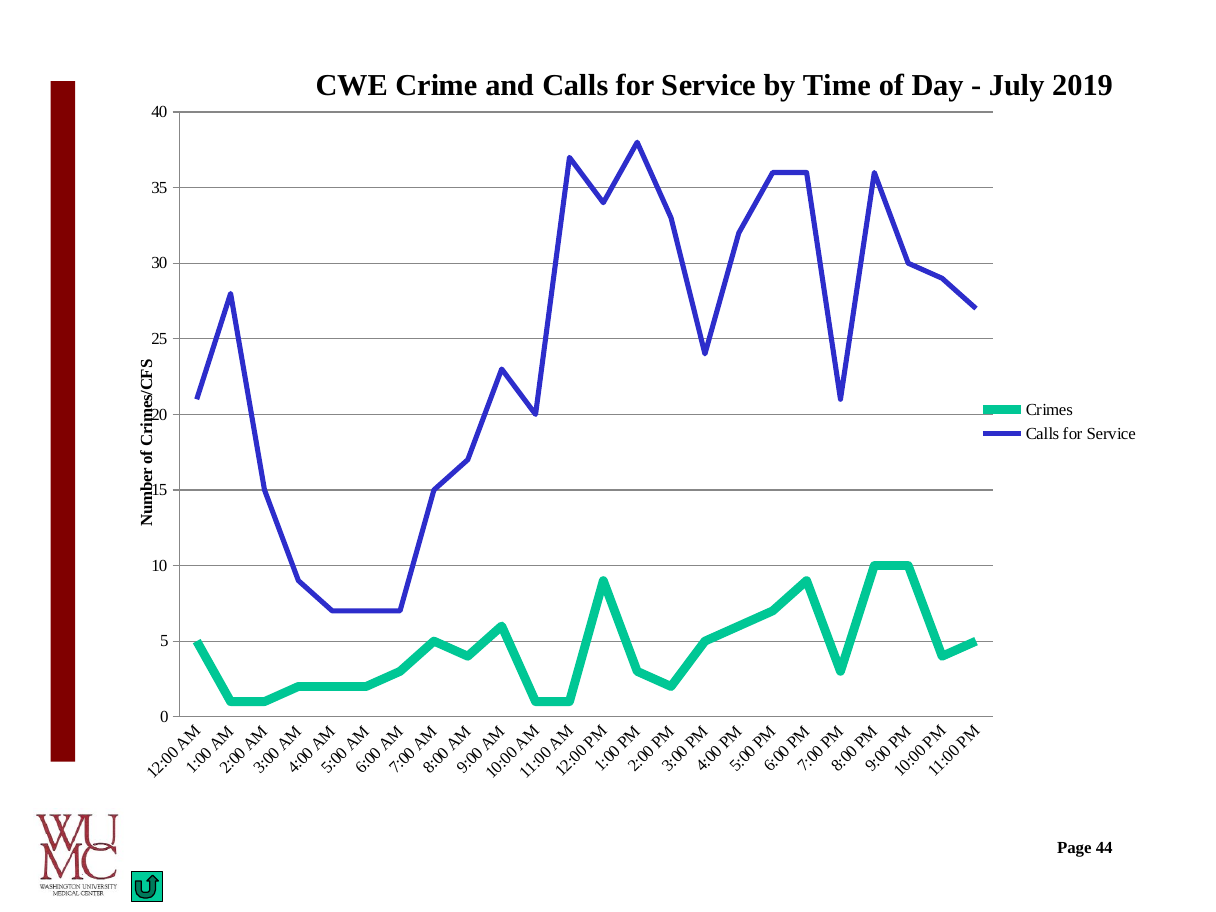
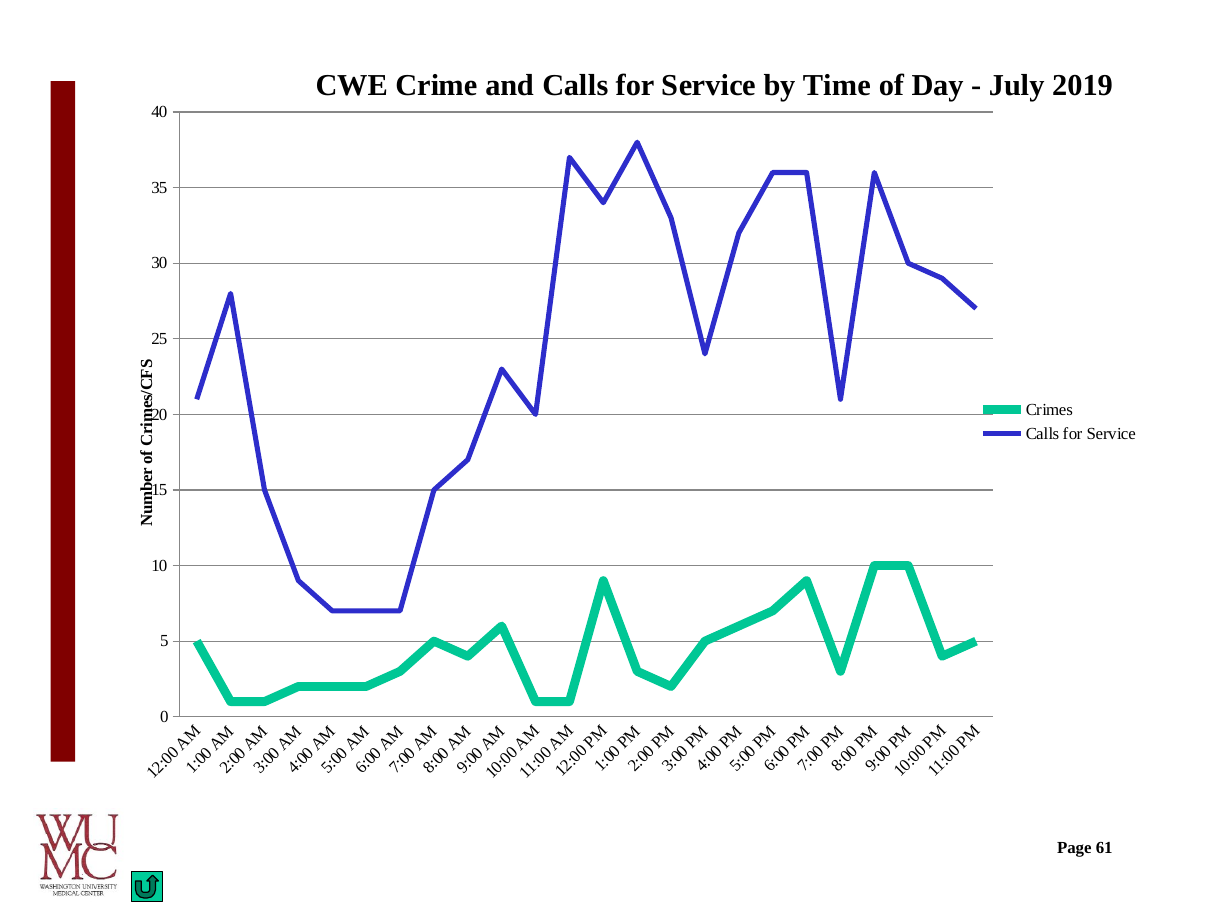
44: 44 -> 61 (1104, 848)
